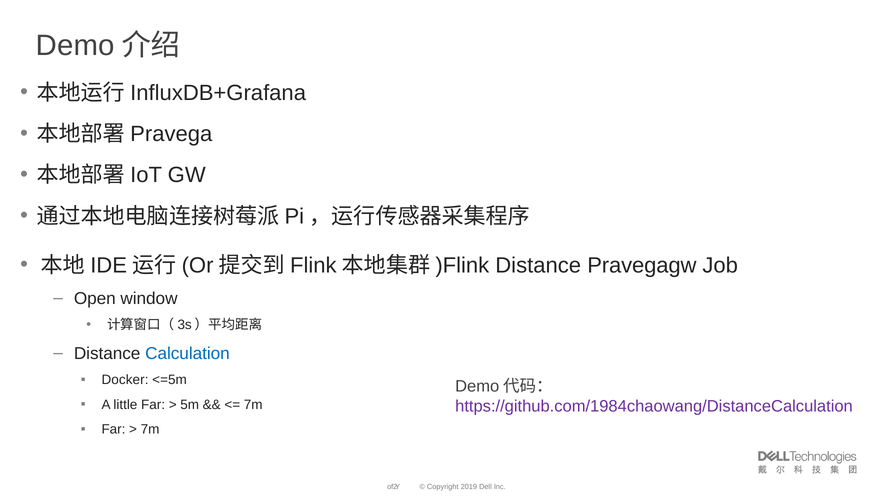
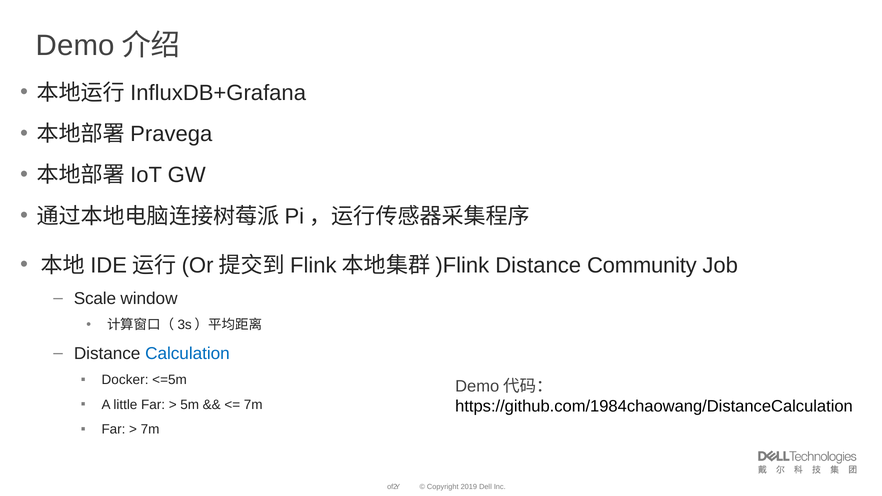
Pravegagw: Pravegagw -> Community (642, 265)
Open: Open -> Scale (95, 298)
https://github.com/1984chaowang/DistanceCalculation colour: purple -> black (654, 406)
